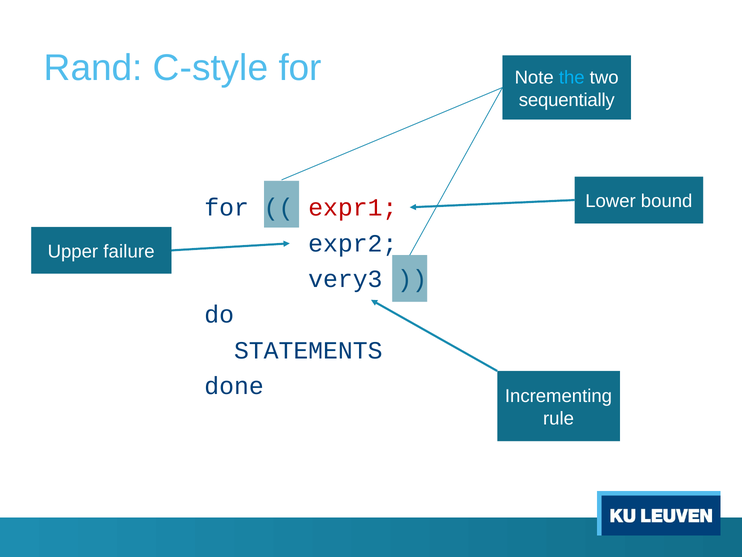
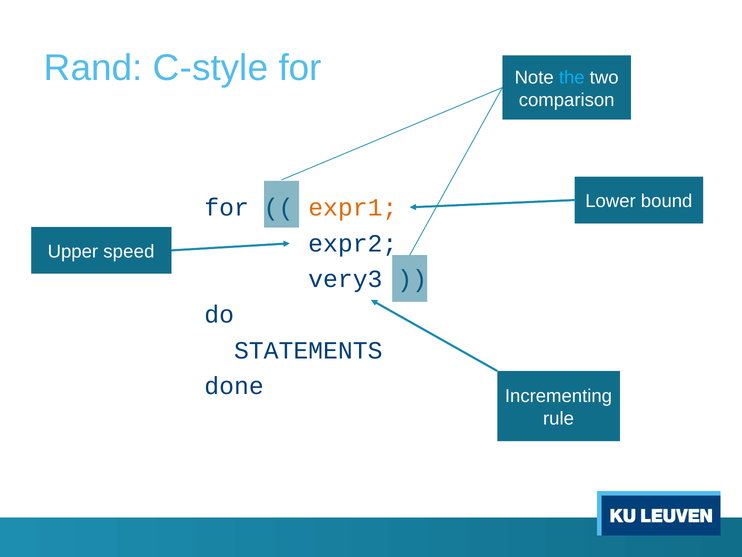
sequentially: sequentially -> comparison (567, 100)
expr1 colour: red -> orange (353, 207)
failure: failure -> speed (129, 251)
